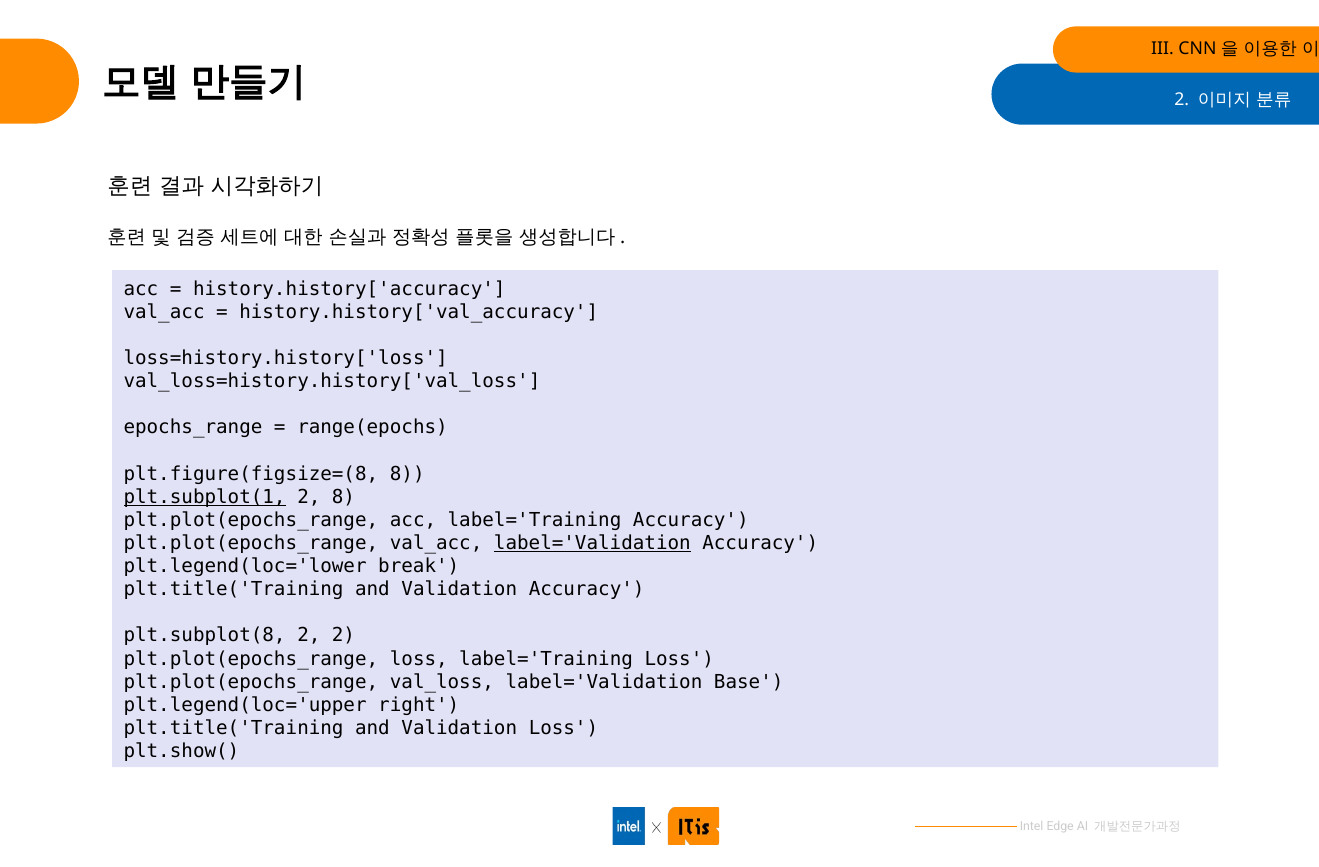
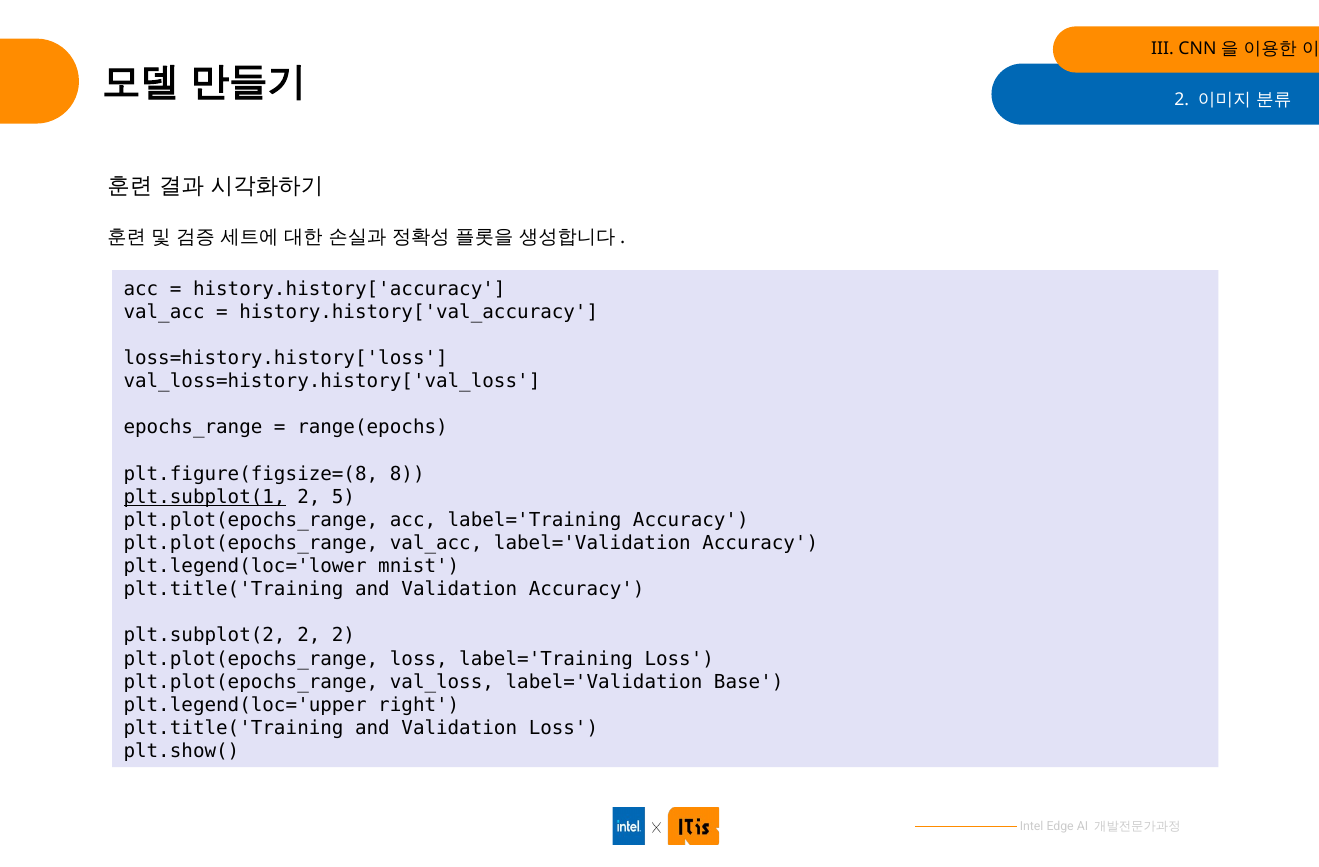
2 8: 8 -> 5 (343, 496)
label='Validation underline: present -> none (592, 543)
break: break -> mnist (419, 566)
plt.subplot(8: plt.subplot(8 -> plt.subplot(2 (205, 635)
